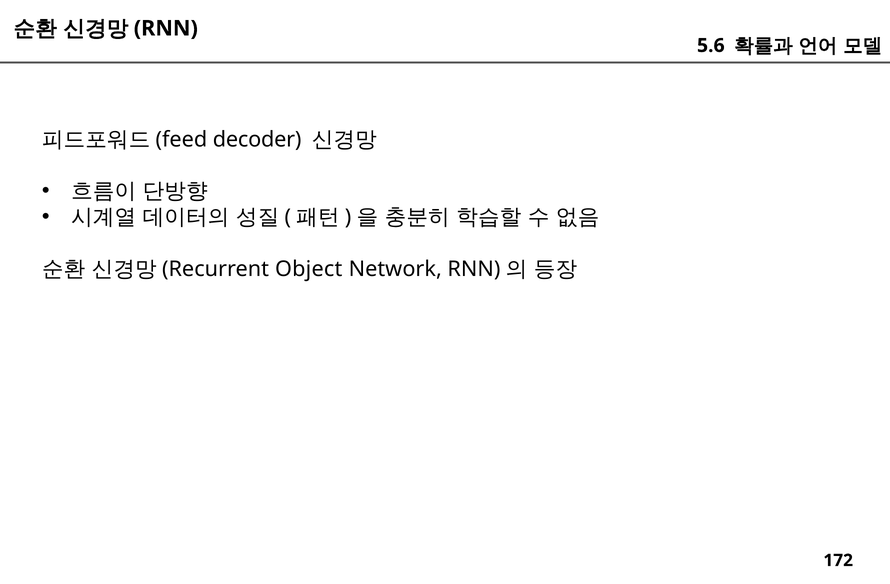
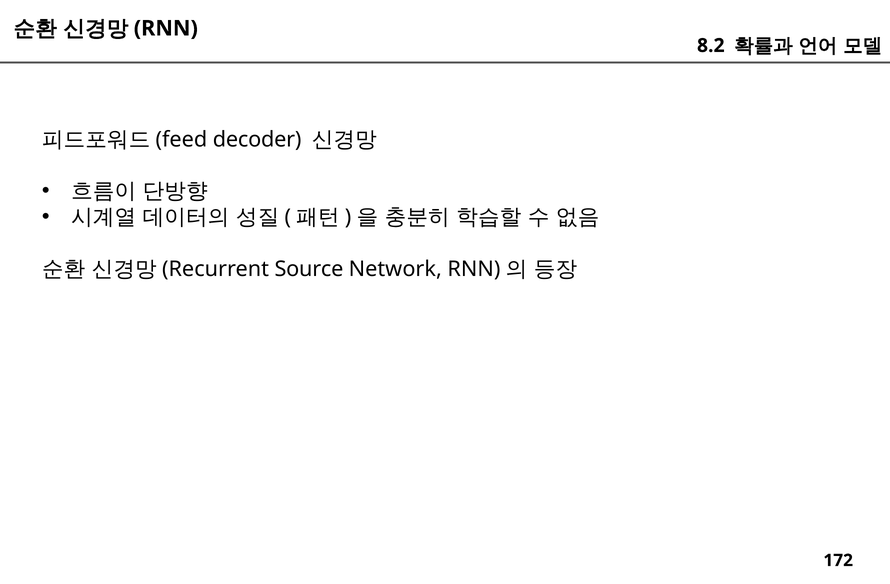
5.6: 5.6 -> 8.2 (711, 46)
Object: Object -> Source (309, 269)
